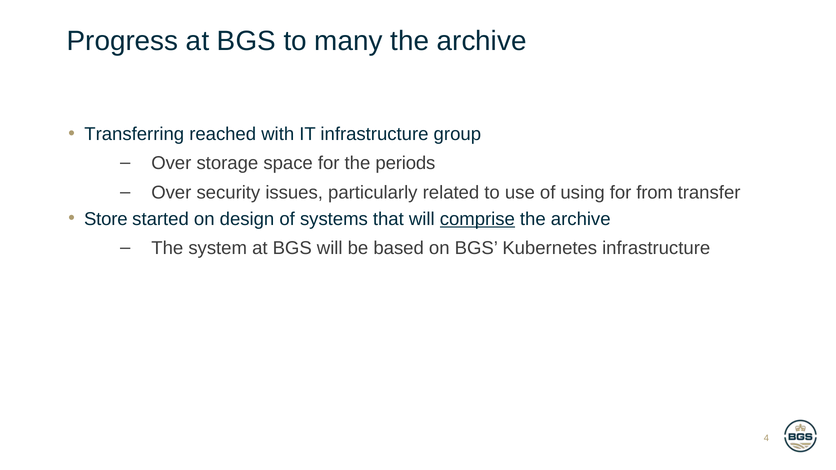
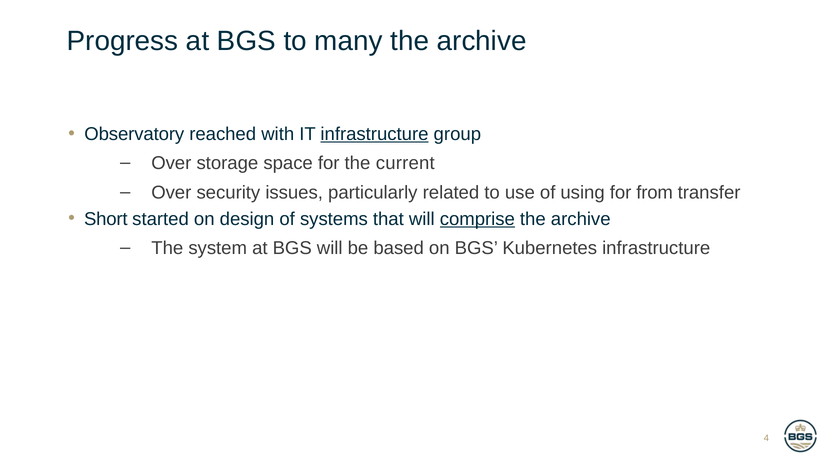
Transferring: Transferring -> Observatory (134, 134)
infrastructure underline: none -> present (374, 134)
periods: periods -> current (405, 163)
Store: Store -> Short (106, 219)
